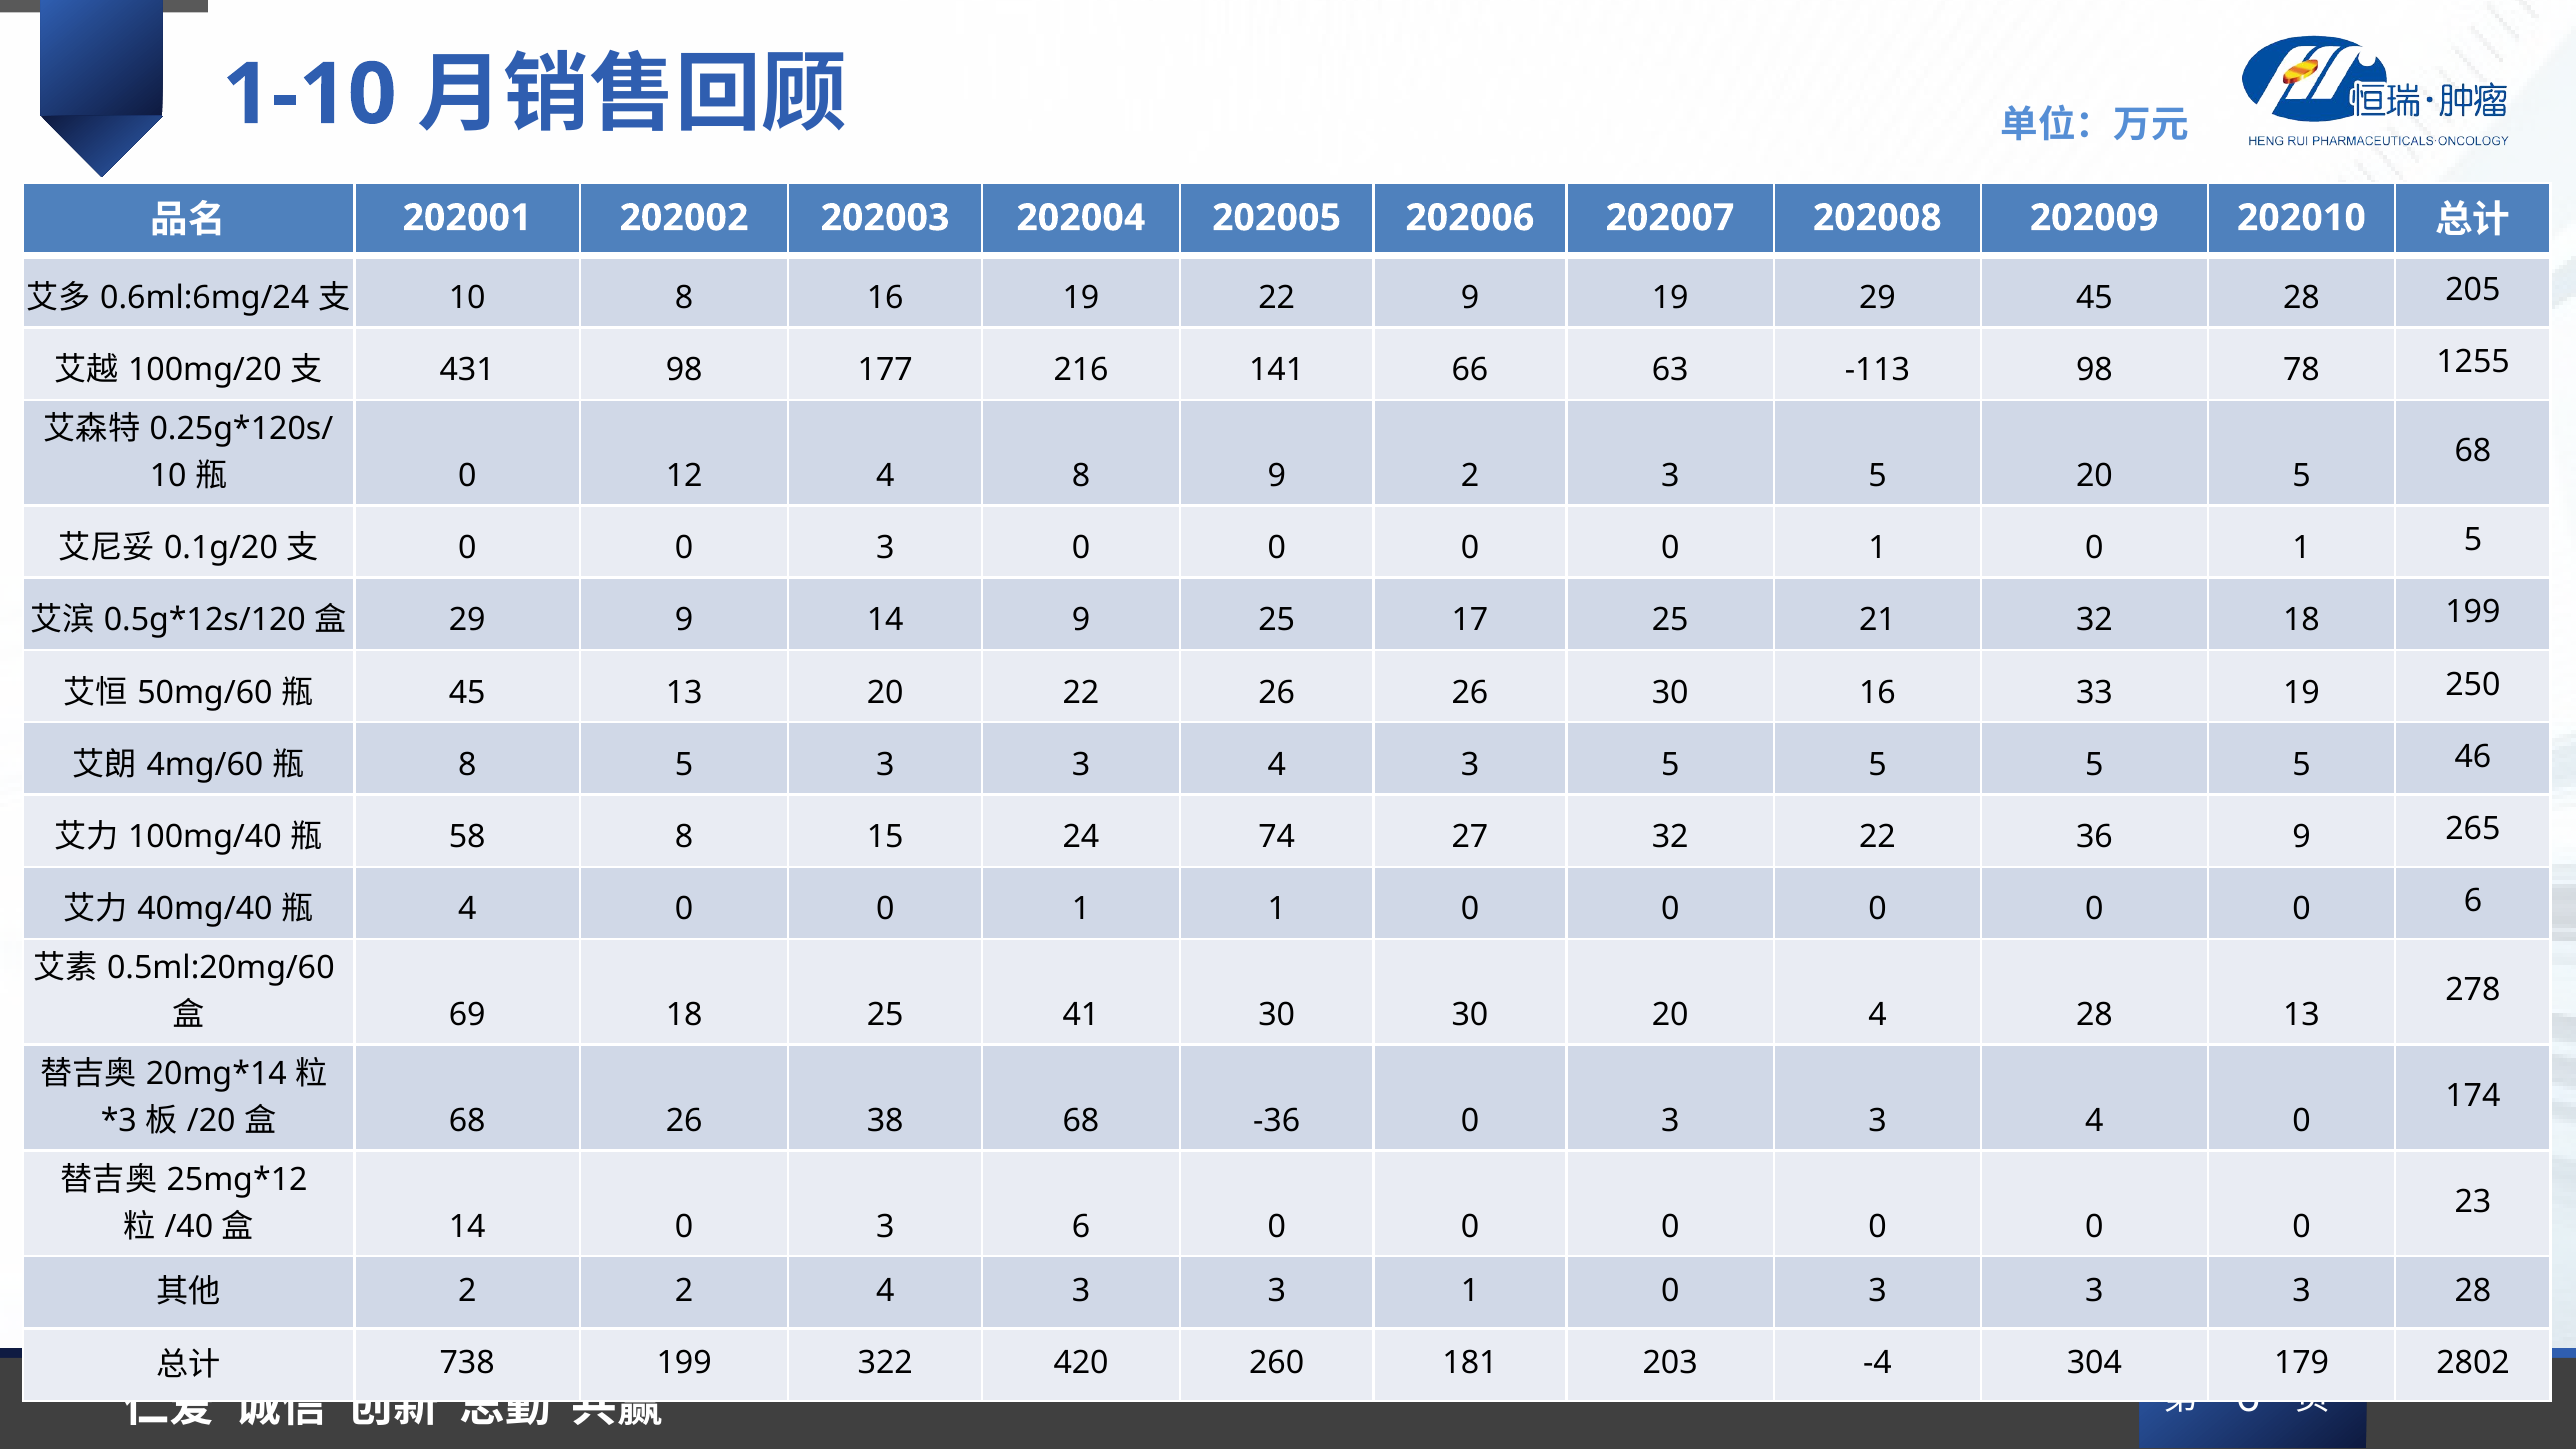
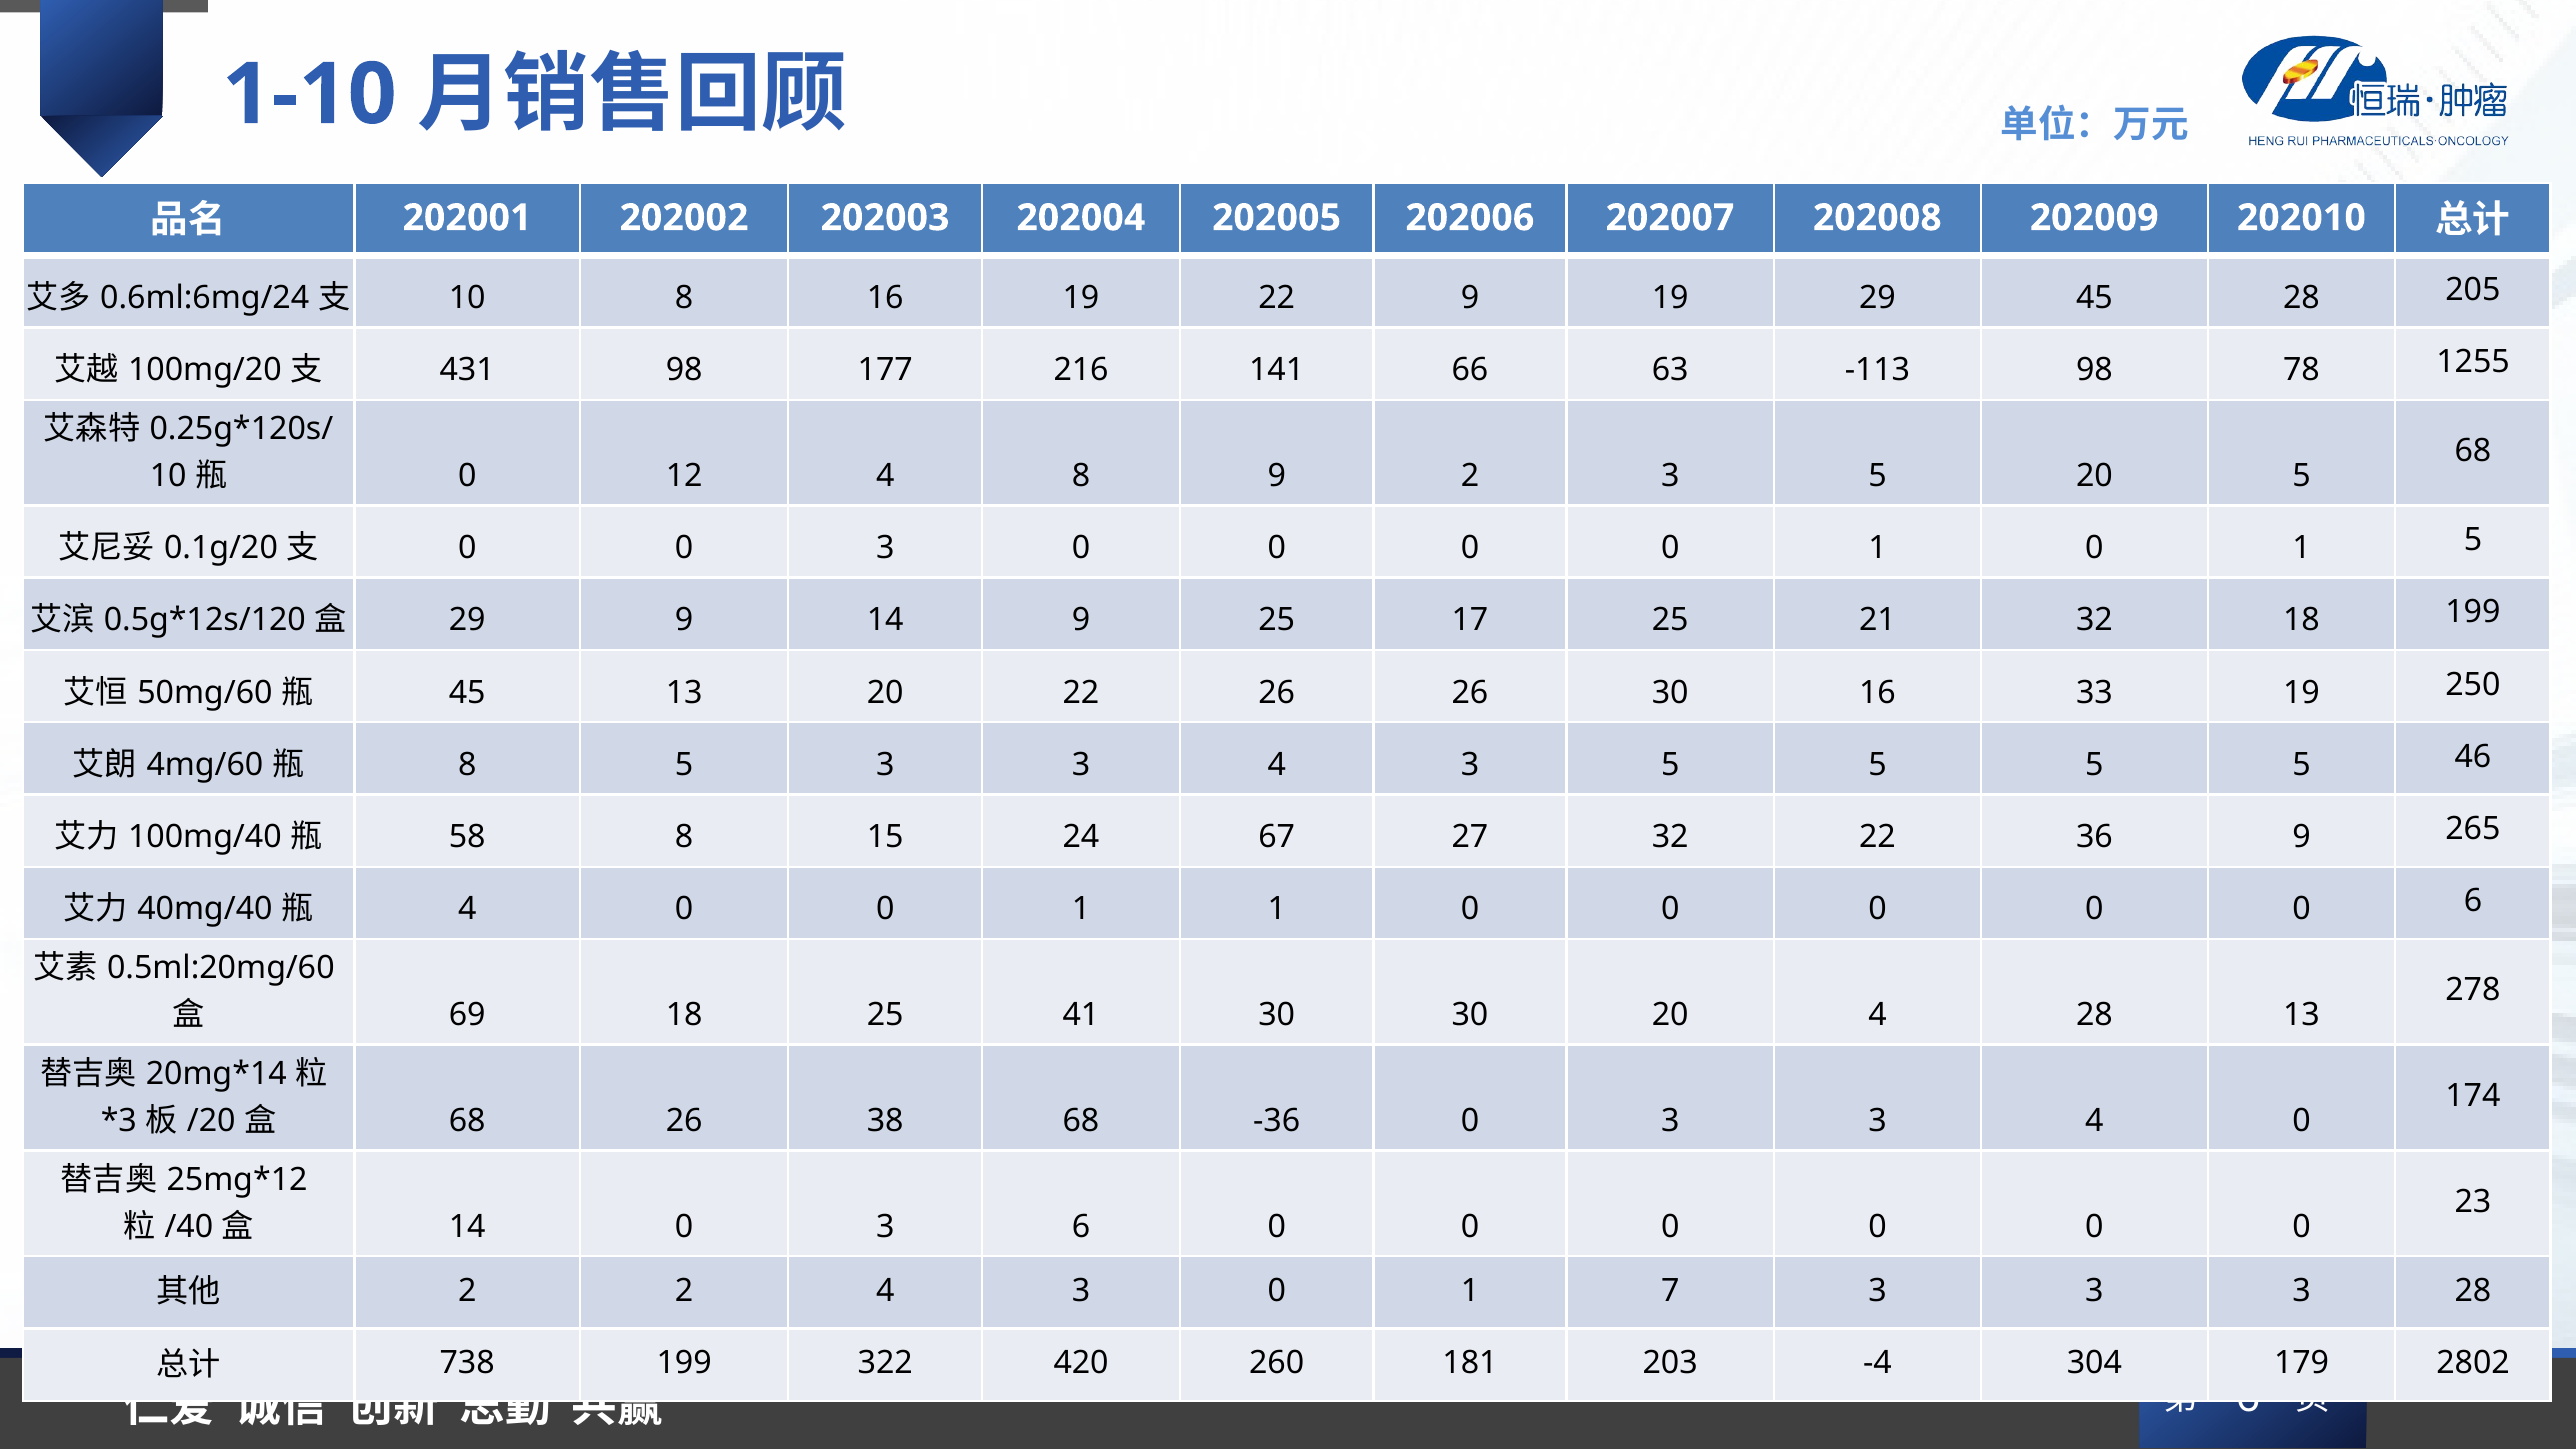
74: 74 -> 67 (1277, 837)
4 3 3: 3 -> 0 (1277, 1290)
0: 0 -> 7 (1670, 1290)
